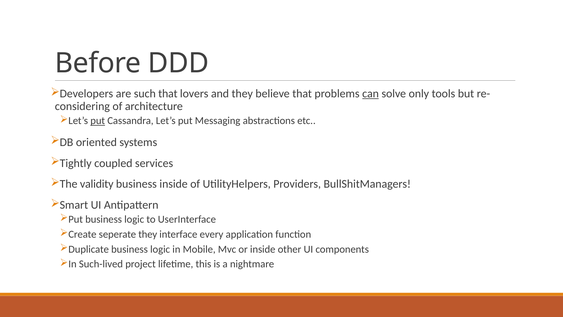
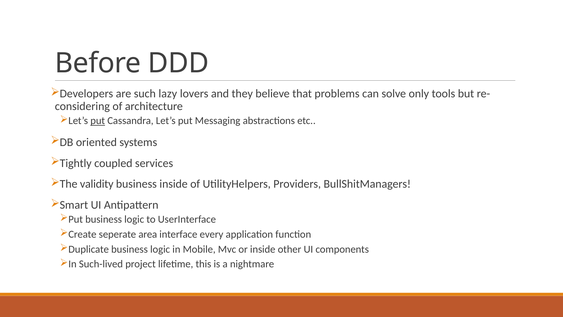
such that: that -> lazy (168, 94)
can underline: present -> none (371, 94)
seperate they: they -> area (148, 234)
